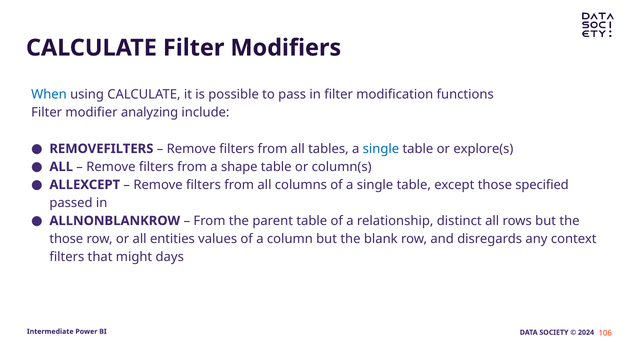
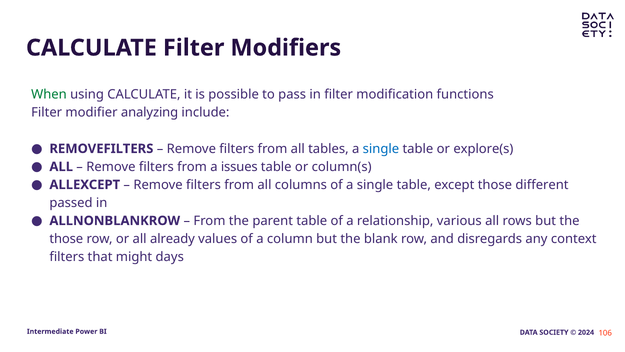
When colour: blue -> green (49, 95)
shape: shape -> issues (239, 167)
specified: specified -> different (542, 185)
distinct: distinct -> various (459, 220)
entities: entities -> already (172, 238)
